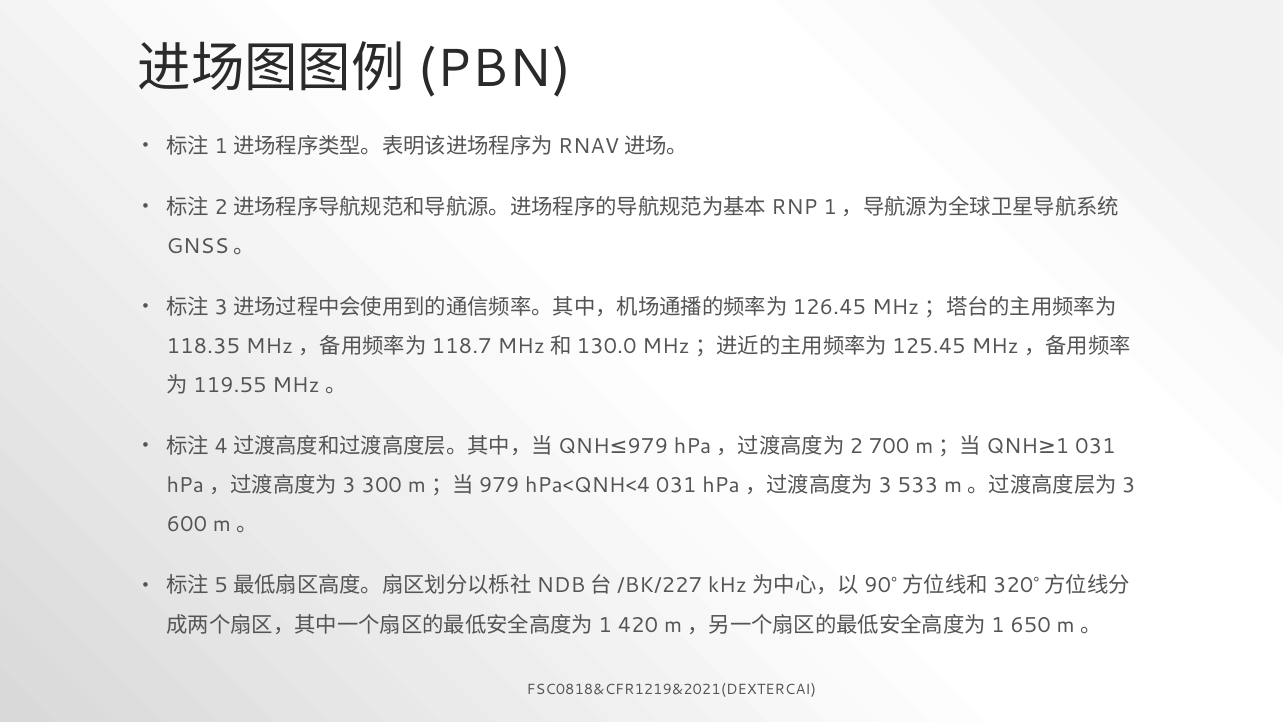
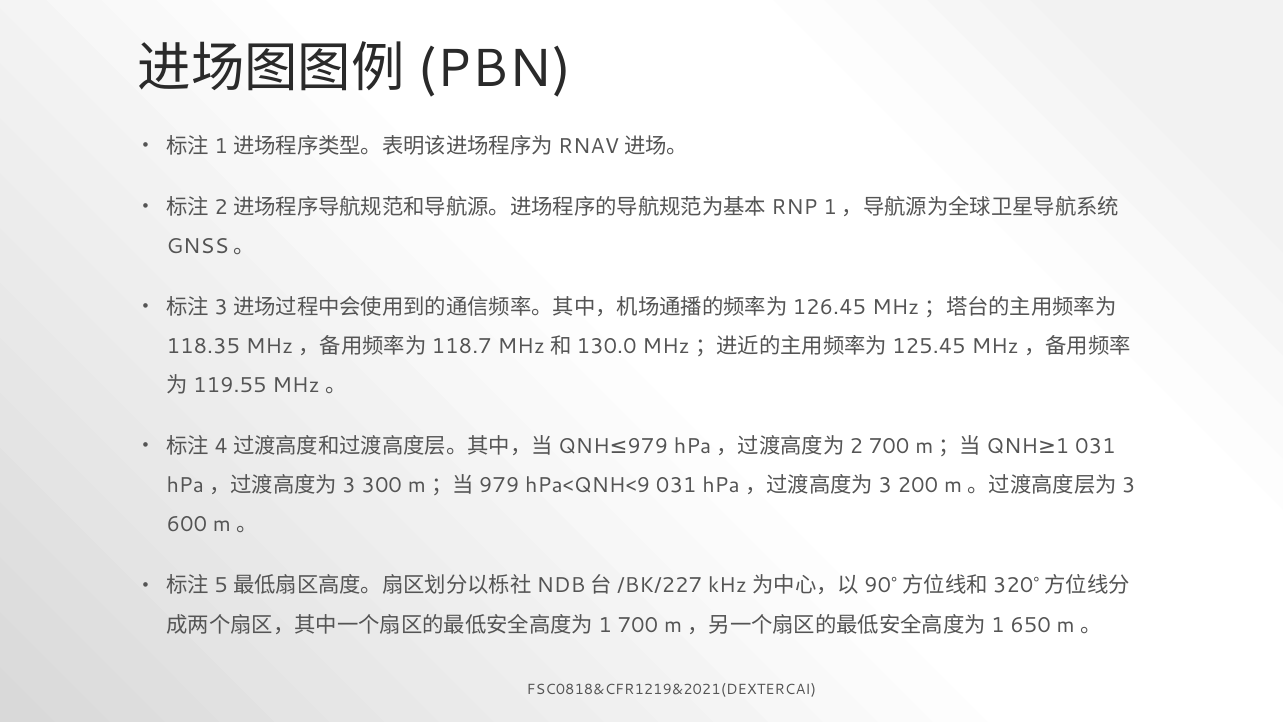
hPa<QNH<4: hPa<QNH<4 -> hPa<QNH<9 (588, 485)
533: 533 -> 200 (918, 485)
420: 420 -> 700 (638, 625)
